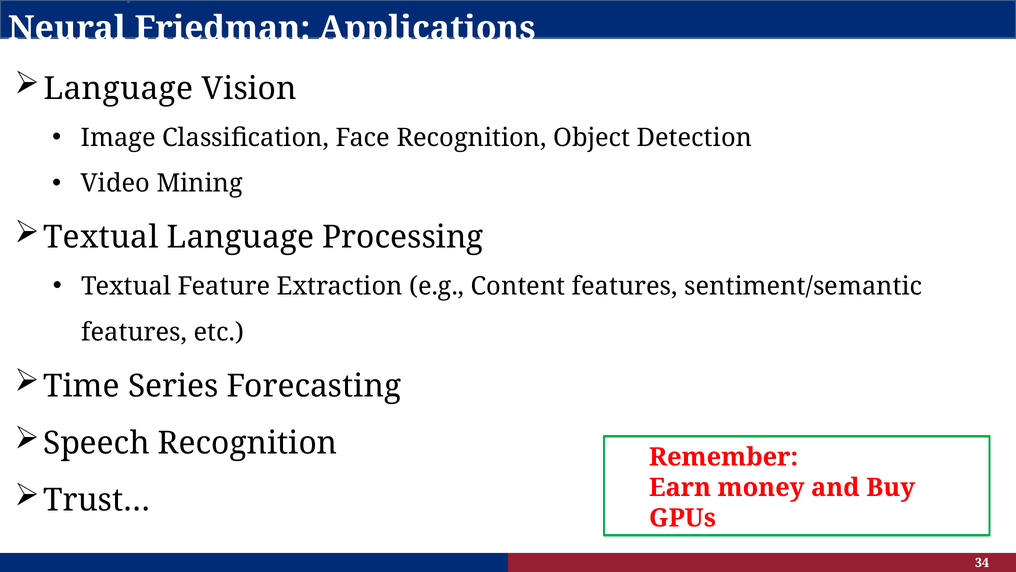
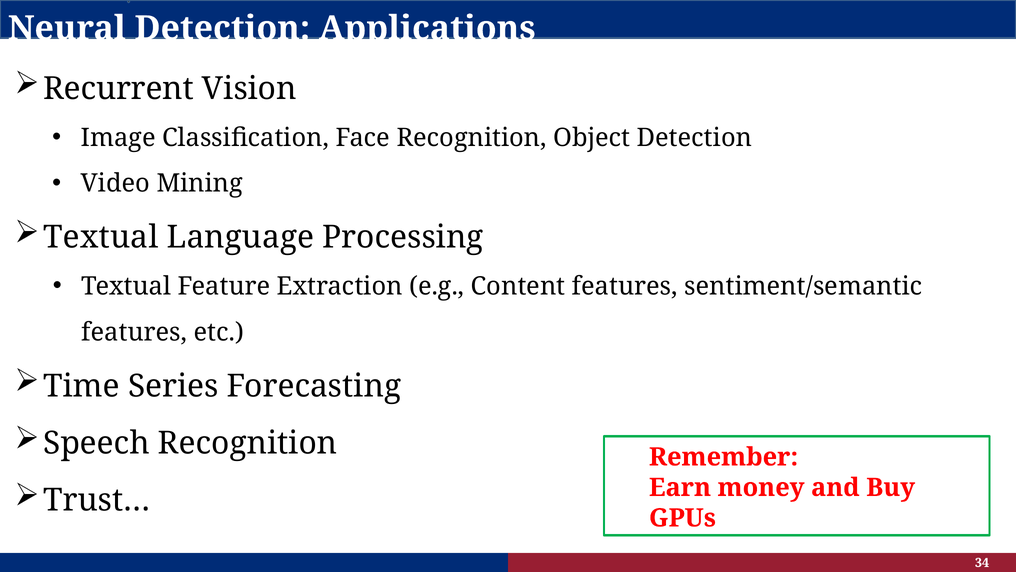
Neural Friedman: Friedman -> Detection (222, 28)
Language: Language -> Recurrent (119, 89)
